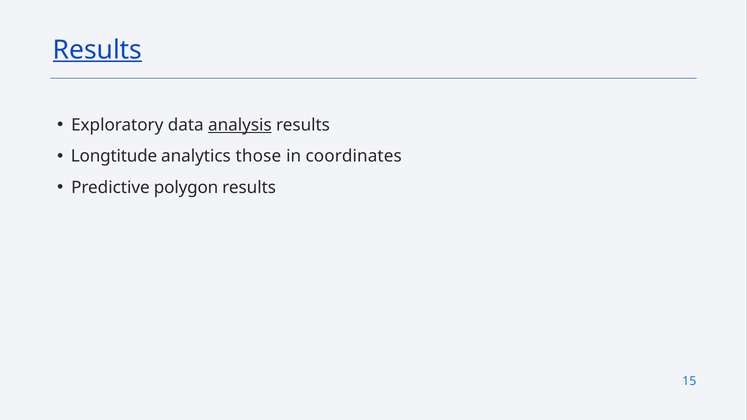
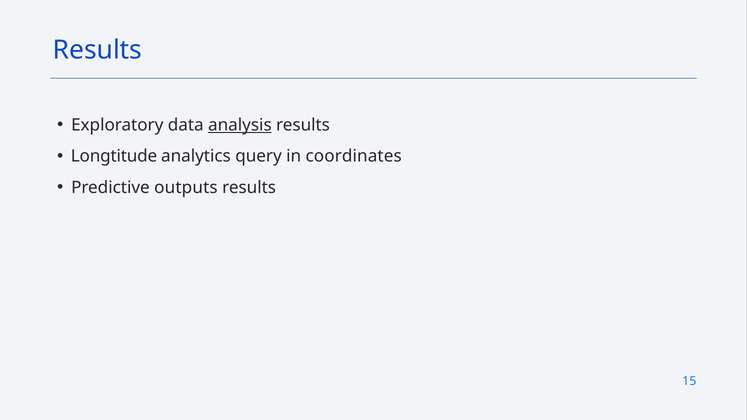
Results underline: present -> none (97, 50)
those: those -> query (259, 156)
polygon: polygon -> outputs (186, 188)
